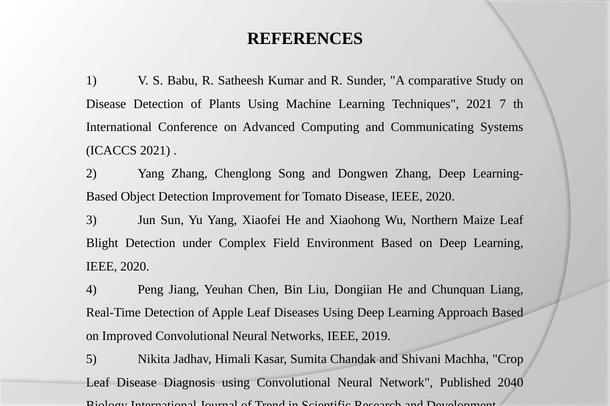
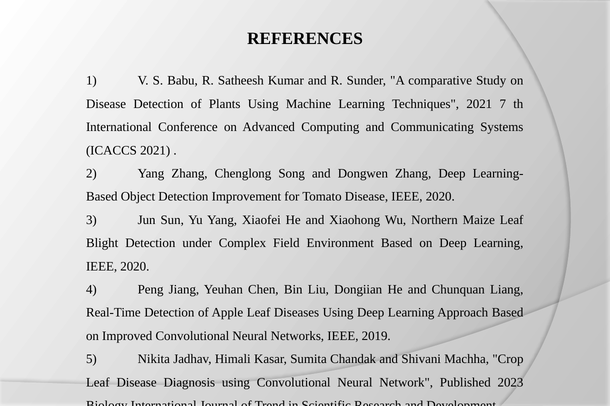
2040: 2040 -> 2023 (510, 383)
